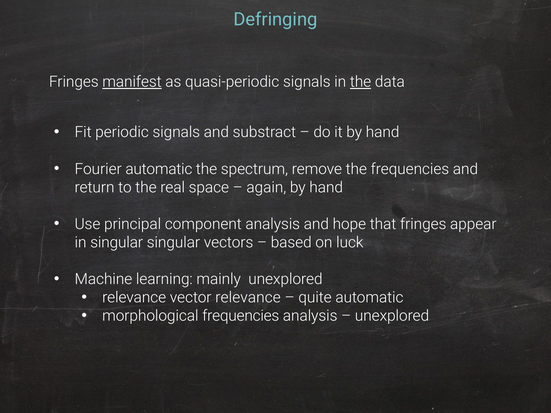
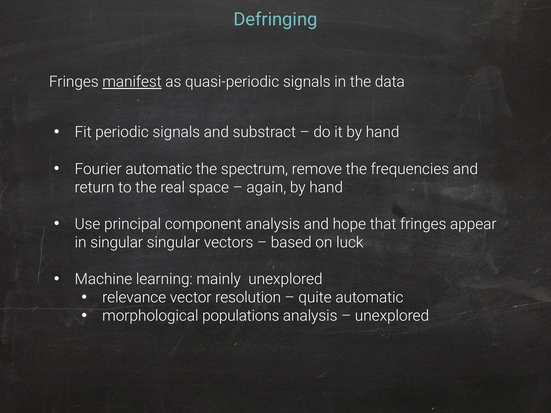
the underline: present -> none (361, 82)
vector relevance: relevance -> resolution (248, 298)
morphological frequencies: frequencies -> populations (241, 316)
